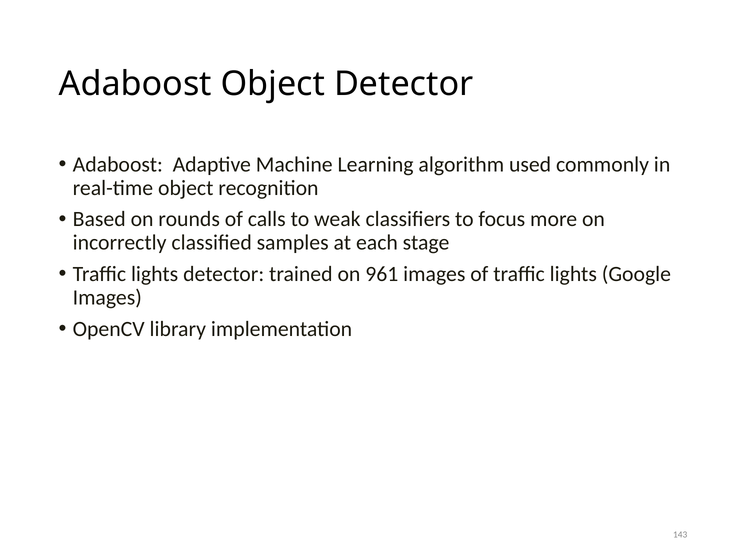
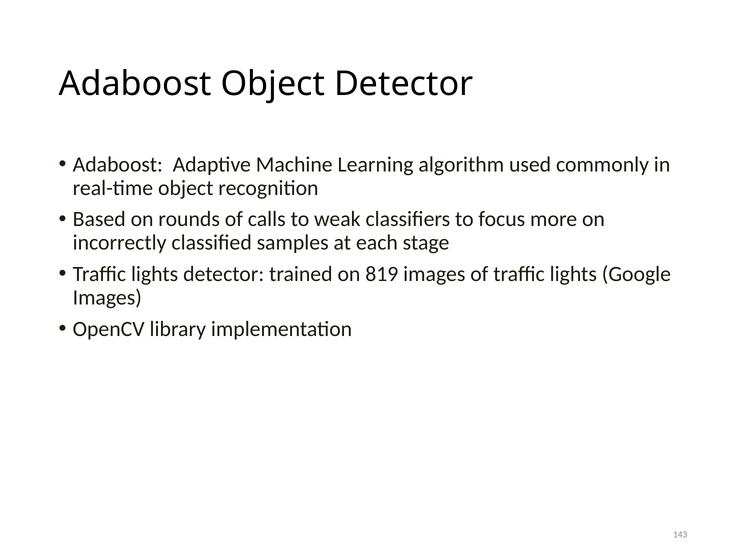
961: 961 -> 819 (382, 274)
